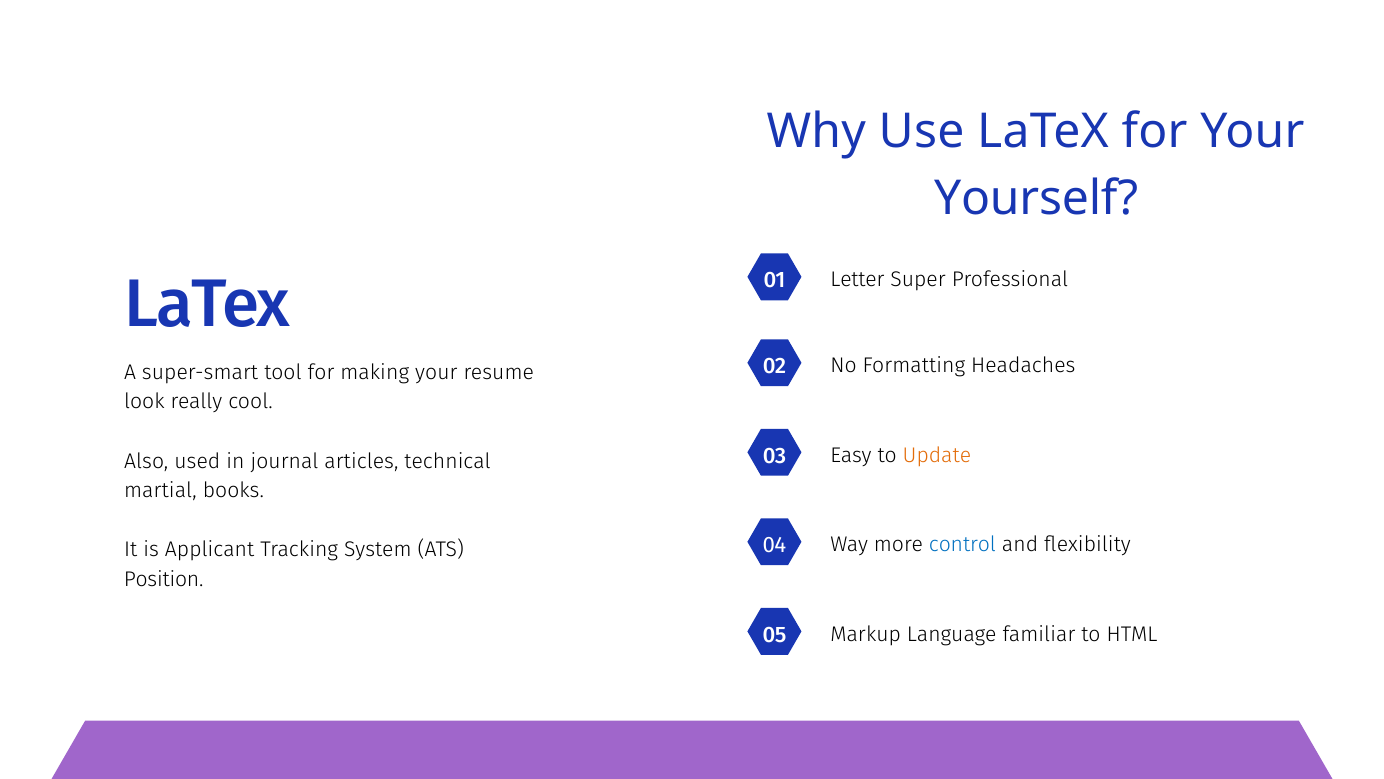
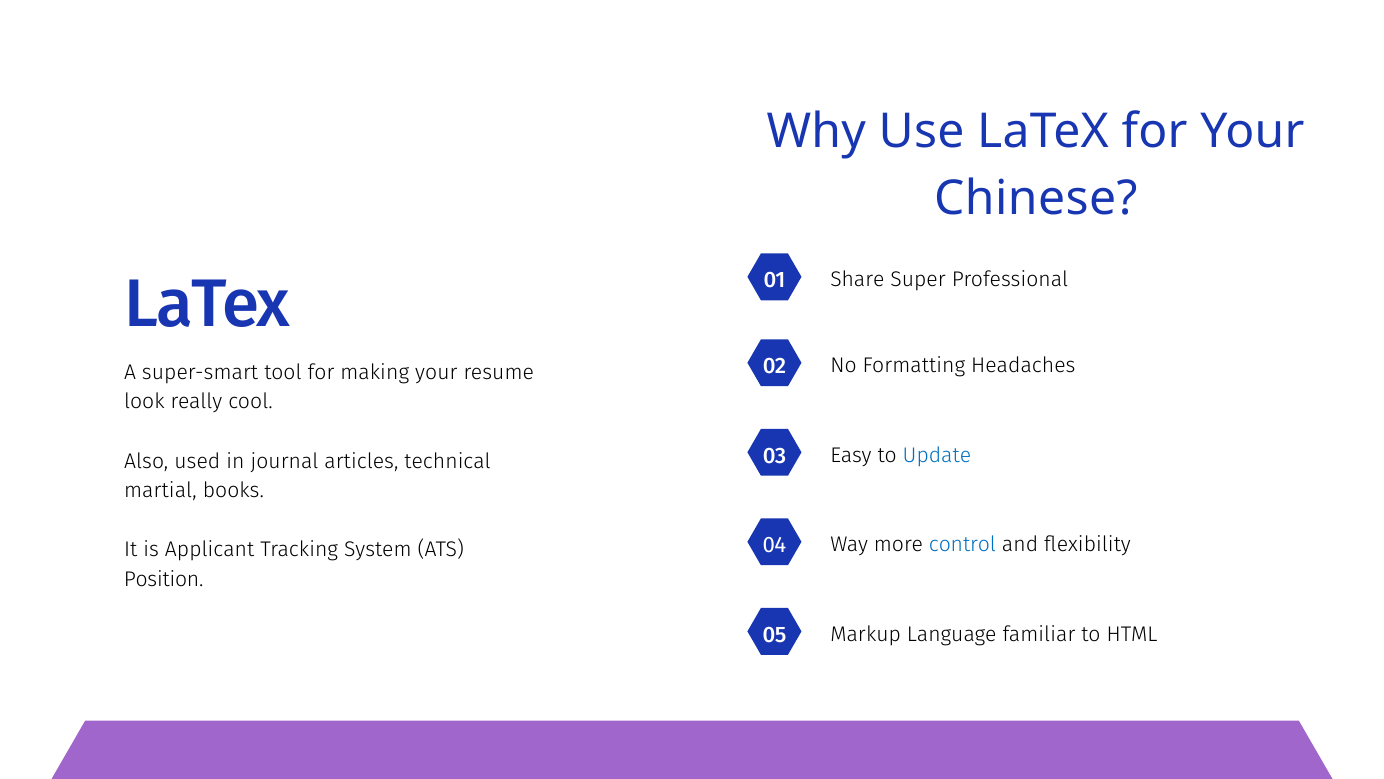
Yourself: Yourself -> Chinese (1036, 199)
Letter: Letter -> Share (857, 280)
Update colour: orange -> blue (937, 455)
